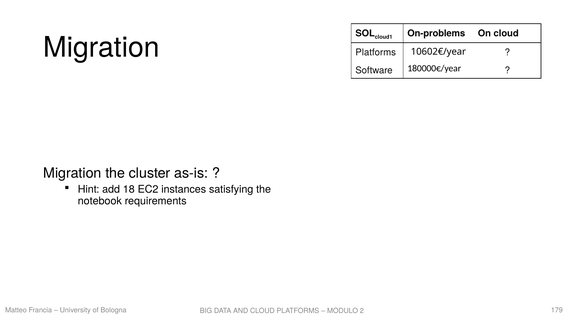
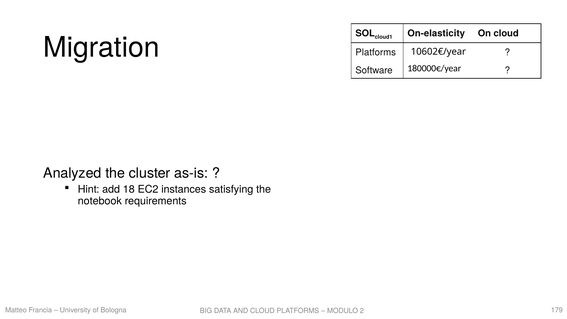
On-problems: On-problems -> On-elasticity (436, 33)
Migration: Migration -> Analyzed (72, 173)
